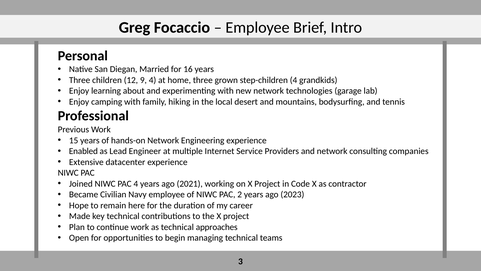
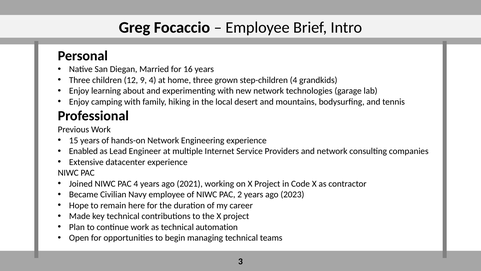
approaches: approaches -> automation (217, 227)
